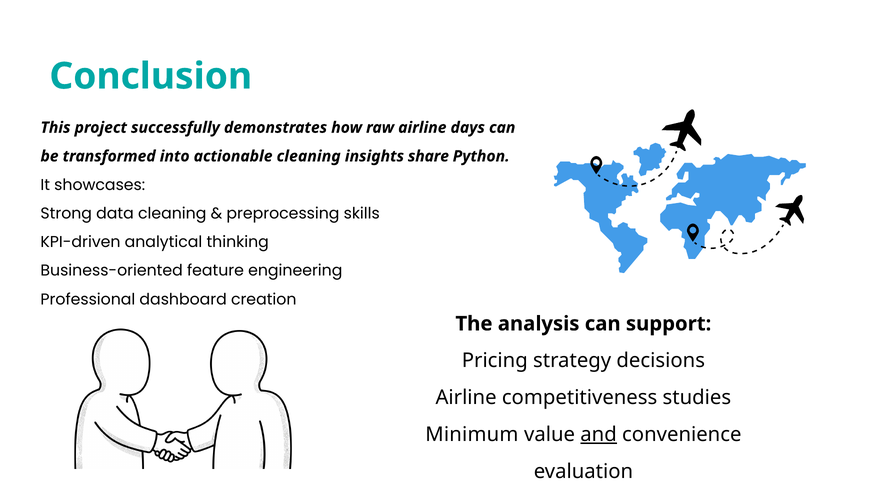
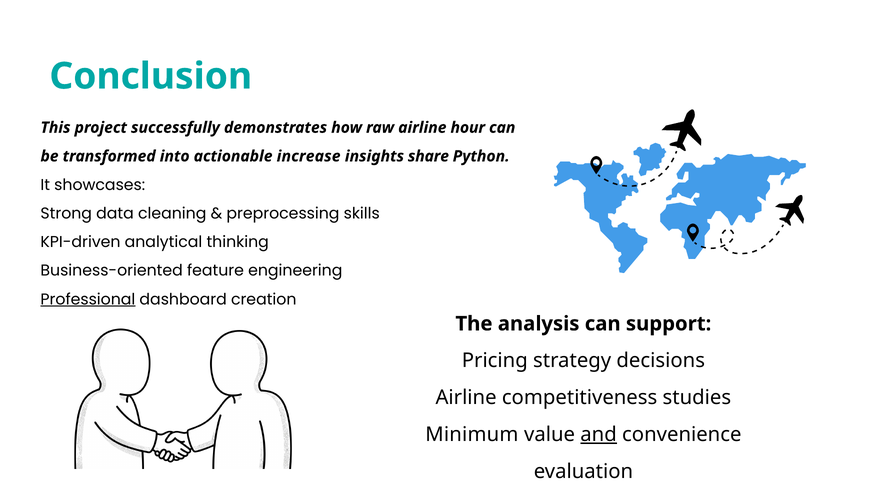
days: days -> hour (468, 128)
actionable cleaning: cleaning -> increase (309, 156)
Professional underline: none -> present (88, 299)
